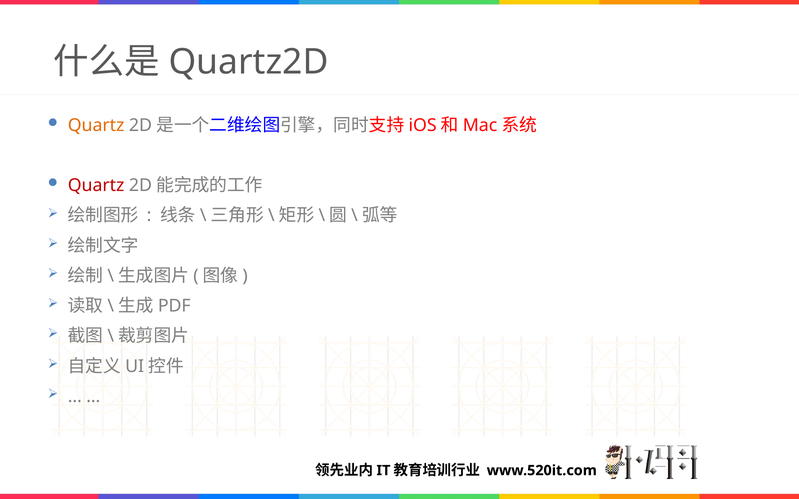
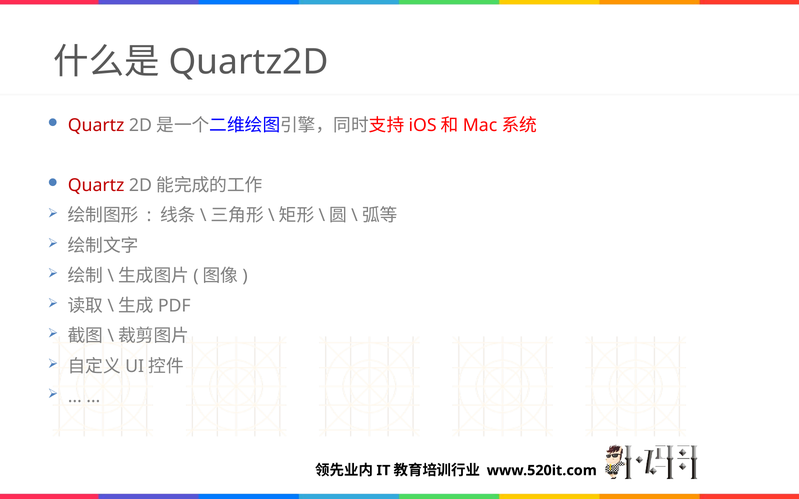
Quartz colour: orange -> red (96, 125)
